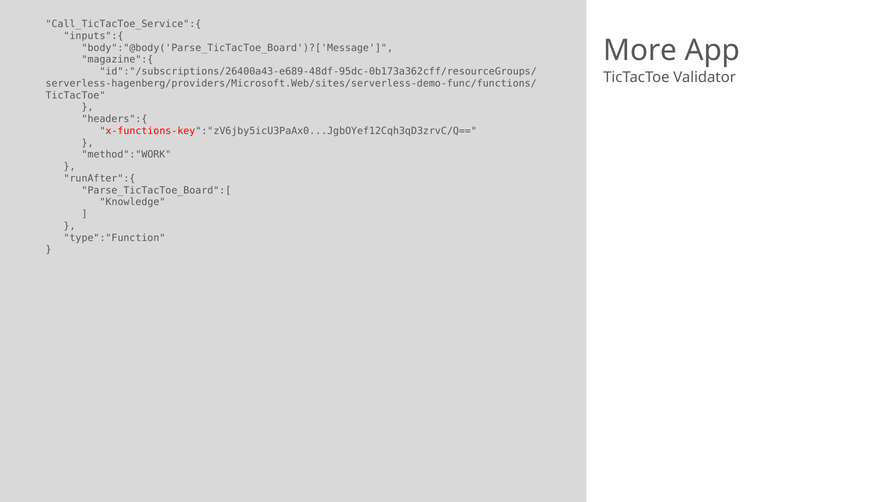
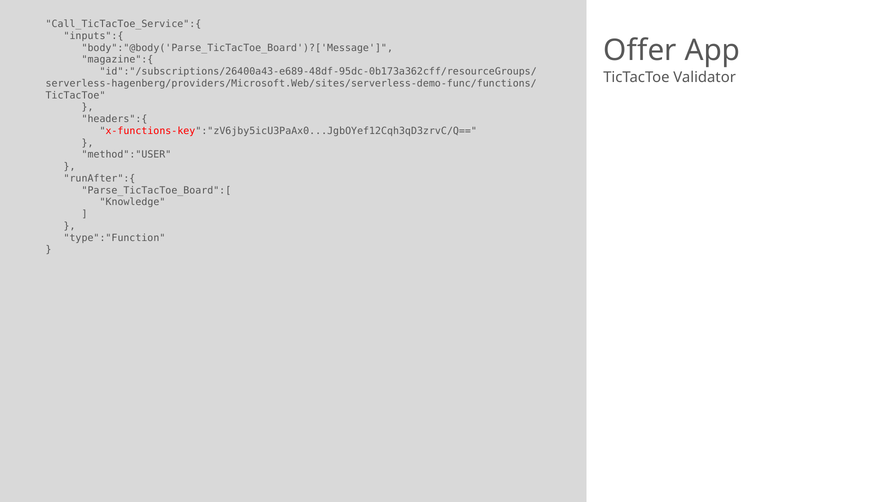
More: More -> Offer (640, 50)
method":"WORK: method":"WORK -> method":"USER (126, 155)
